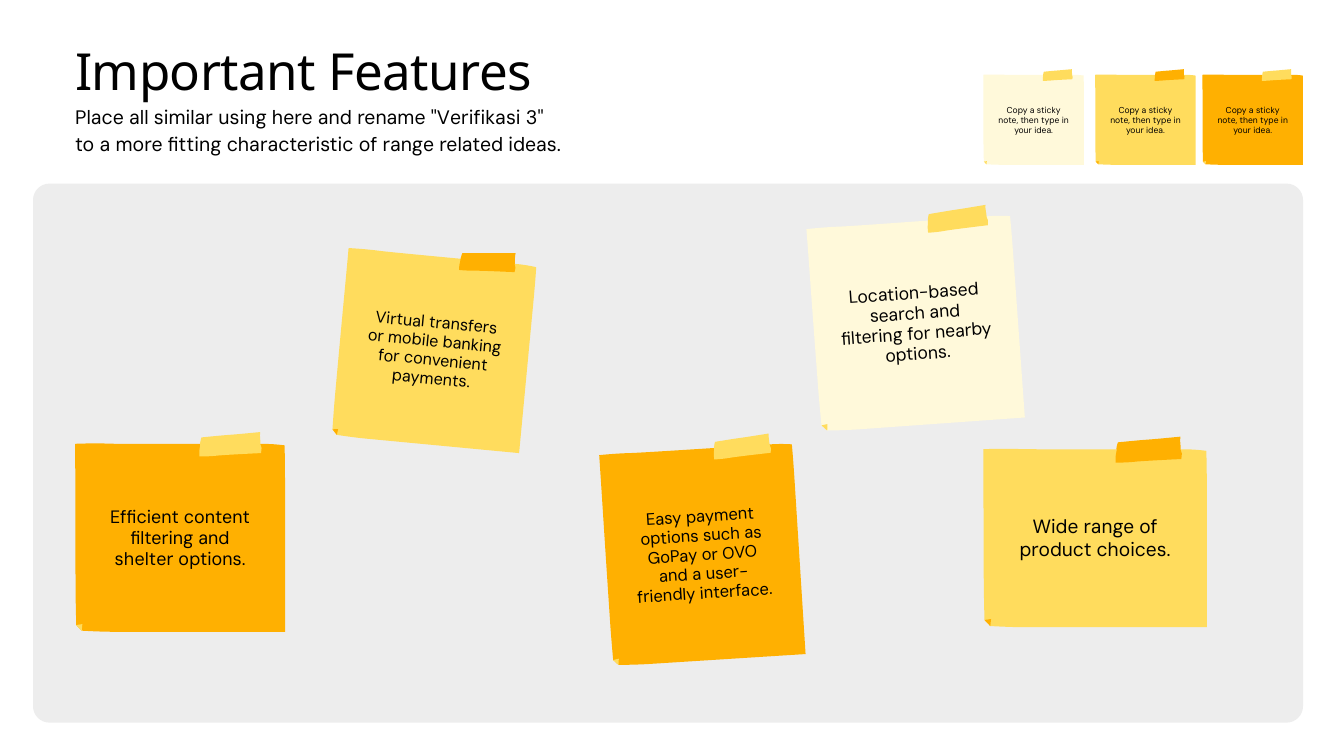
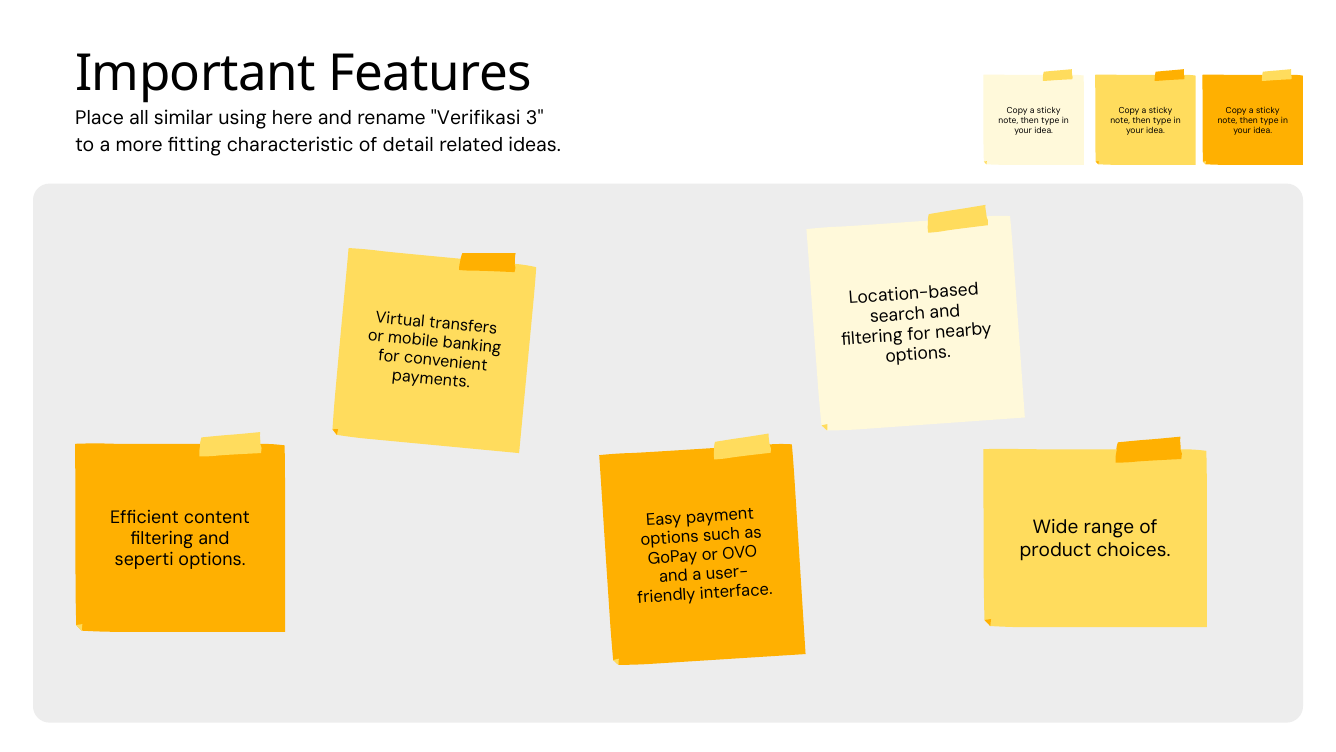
of range: range -> detail (408, 145)
shelter: shelter -> seperti (144, 559)
